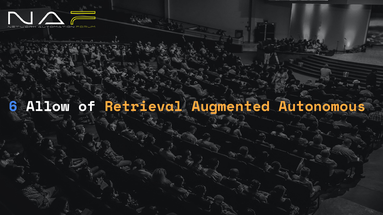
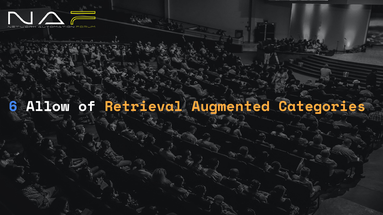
Autonomous: Autonomous -> Categories (322, 107)
